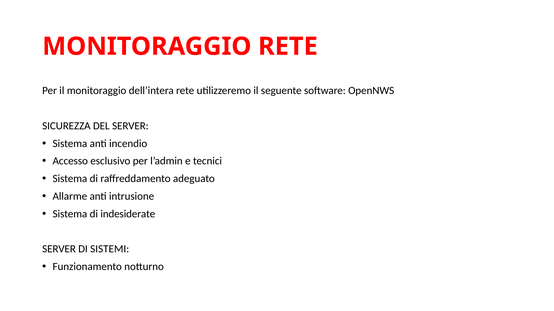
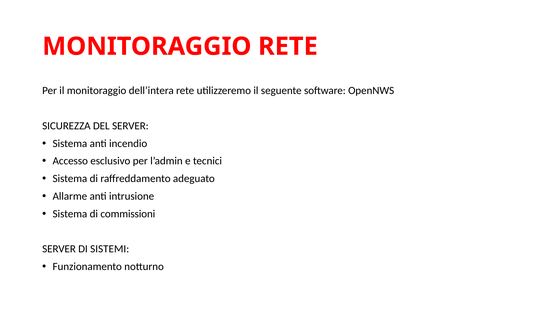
indesiderate: indesiderate -> commissioni (128, 214)
